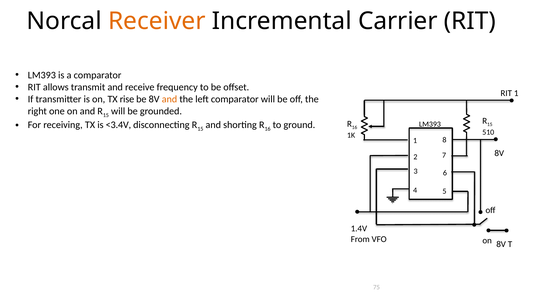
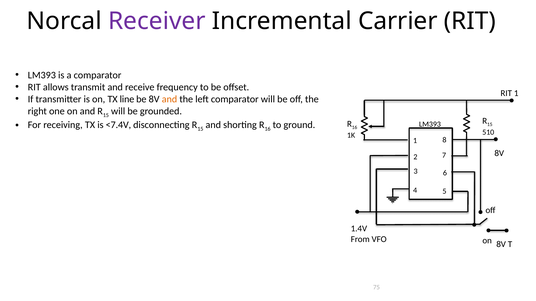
Receiver colour: orange -> purple (157, 21)
rise: rise -> line (127, 99)
<3.4V: <3.4V -> <7.4V (118, 125)
